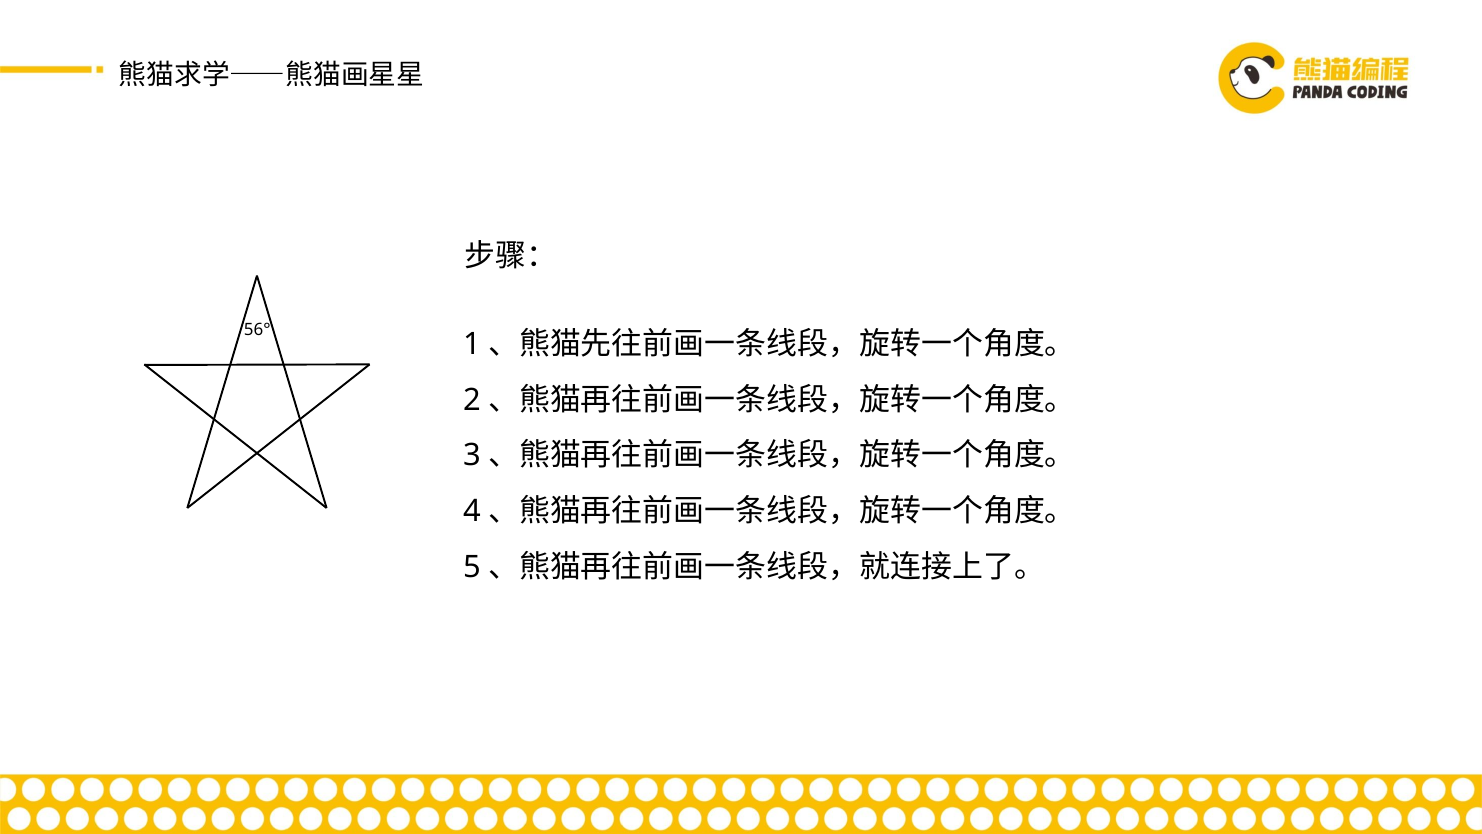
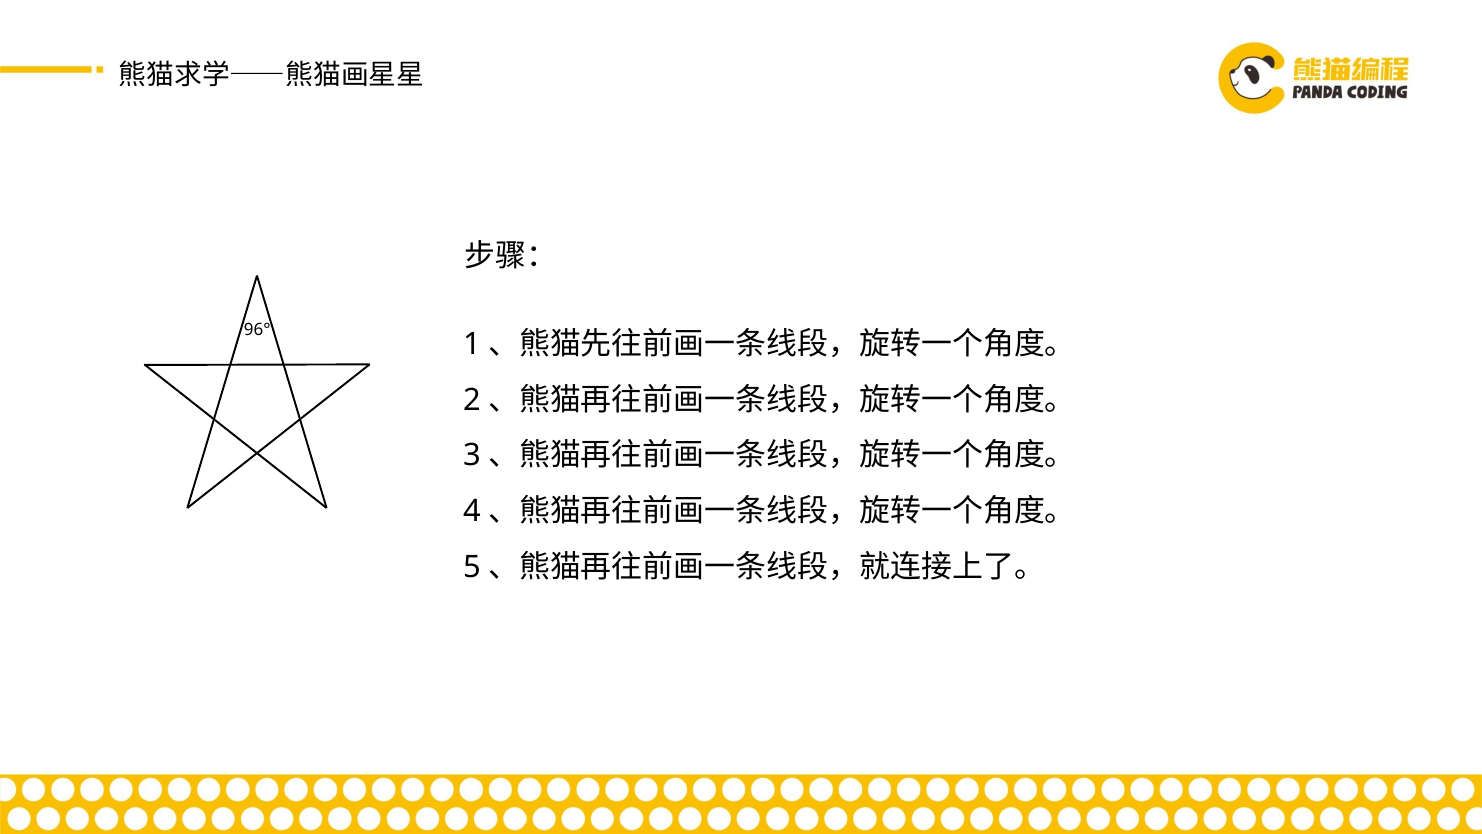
56°: 56° -> 96° (257, 330)
